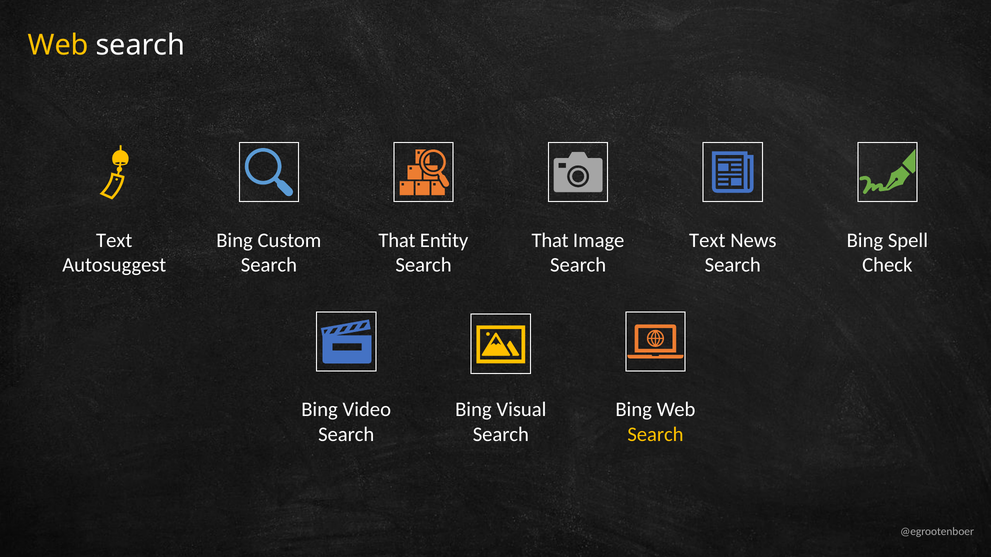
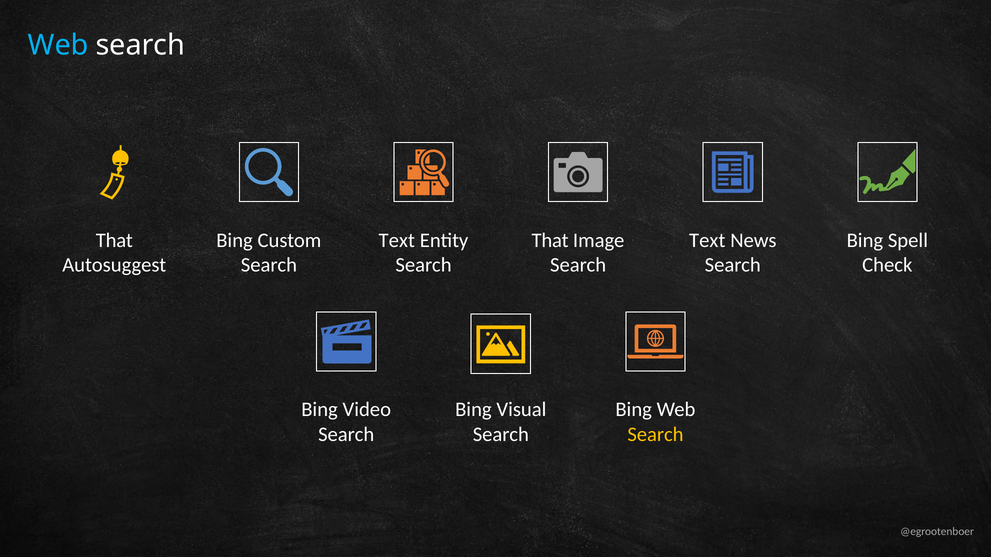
Web colour: yellow -> light blue (58, 45)
Text: Text -> That (114, 240)
That: That -> Text (397, 240)
